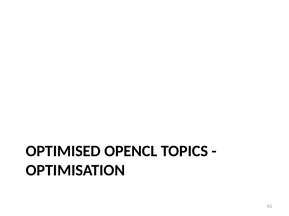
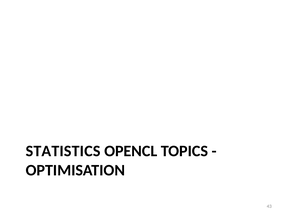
OPTIMISED: OPTIMISED -> STATISTICS (63, 151)
